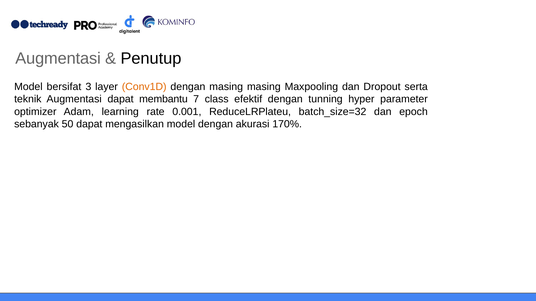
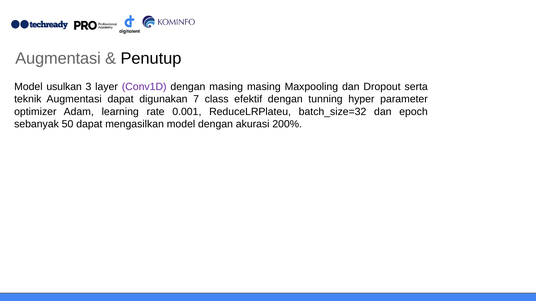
bersifat: bersifat -> usulkan (64, 87)
Conv1D colour: orange -> purple (144, 87)
membantu: membantu -> digunakan (163, 99)
170%: 170% -> 200% (287, 124)
